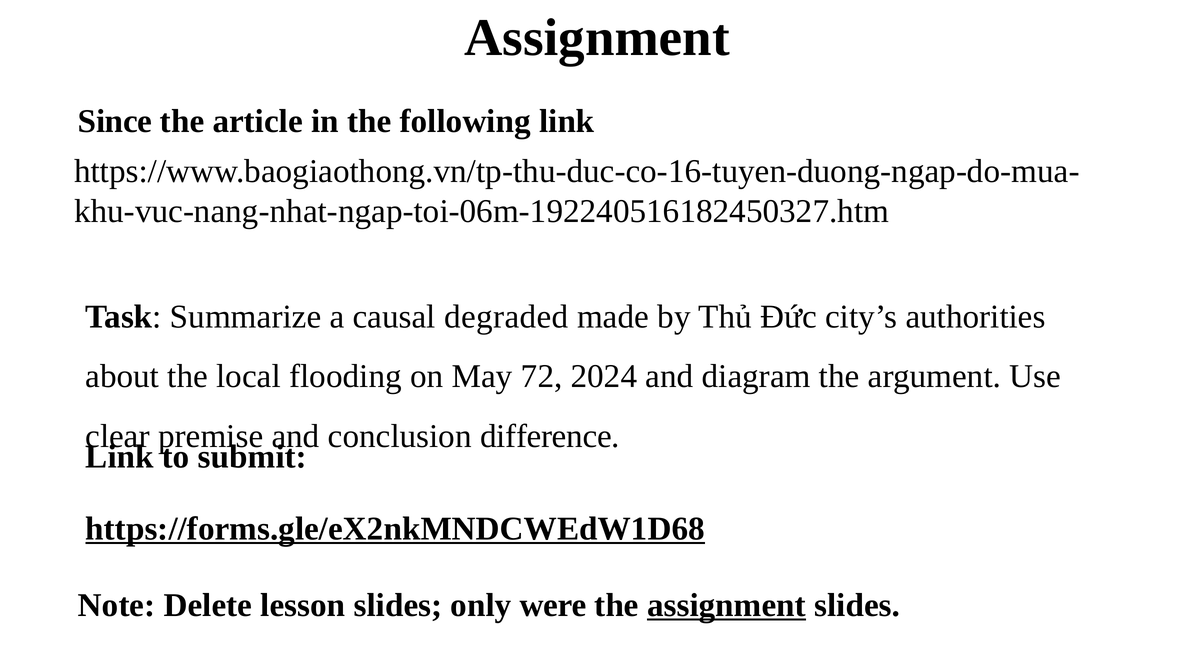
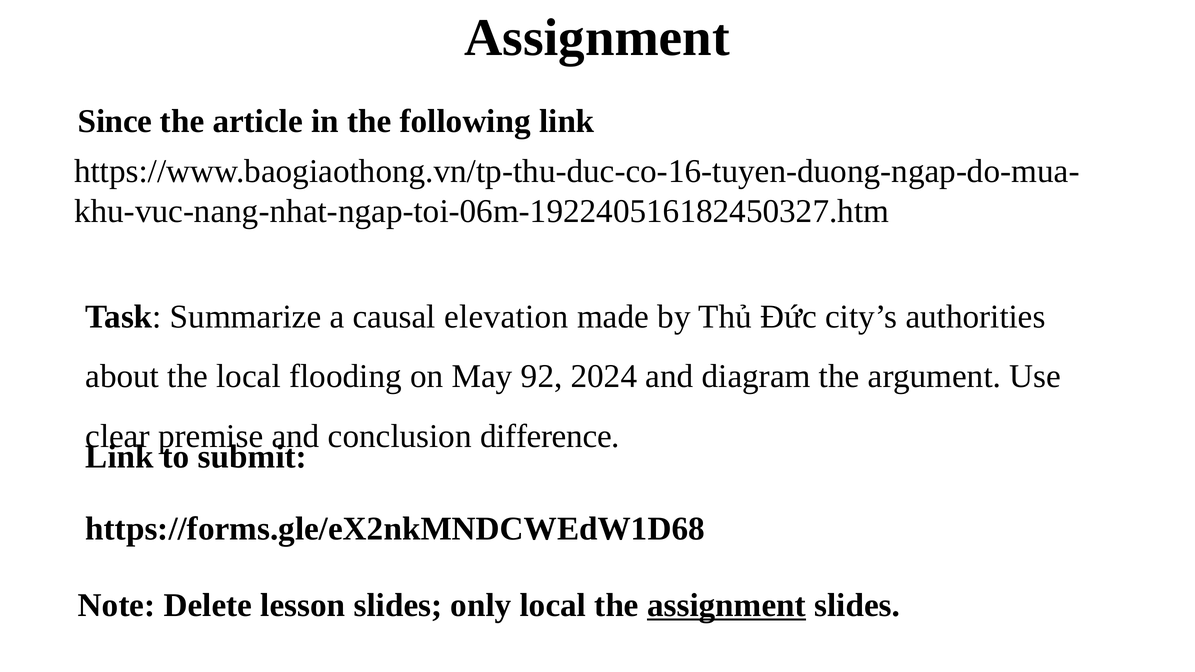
degraded: degraded -> elevation (506, 317)
72: 72 -> 92 (542, 377)
https://forms.gle/eX2nkMNDCWEdW1D68 underline: present -> none (395, 529)
only were: were -> local (553, 606)
